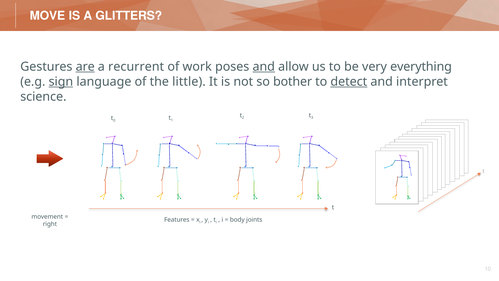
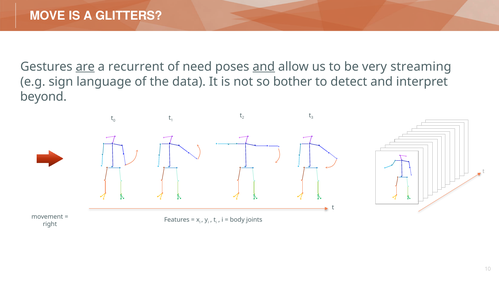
work: work -> need (197, 67)
everything: everything -> streaming (421, 67)
sign underline: present -> none (61, 82)
little: little -> data (189, 82)
detect underline: present -> none (349, 82)
science: science -> beyond (43, 97)
